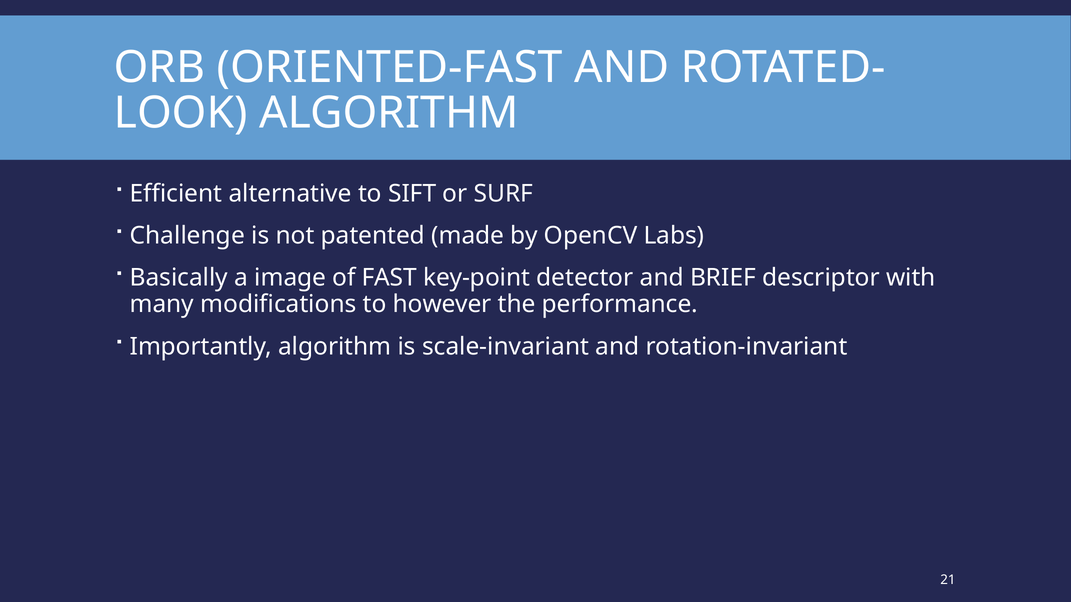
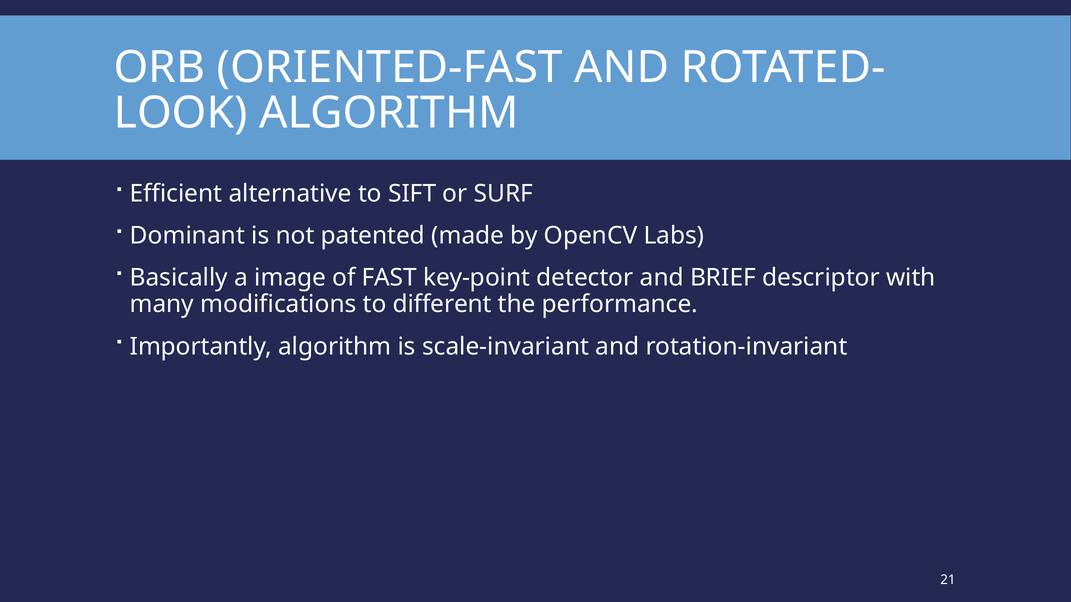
Challenge: Challenge -> Dominant (187, 236)
however: however -> different (442, 305)
